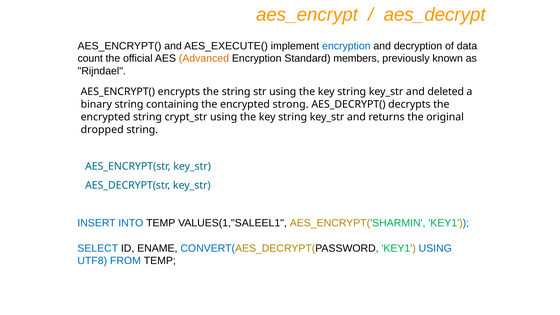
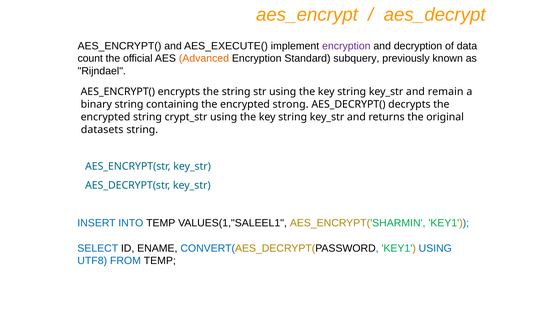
encryption colour: blue -> purple (346, 46)
members: members -> subquery (356, 58)
deleted: deleted -> remain (446, 92)
dropped: dropped -> datasets (102, 130)
